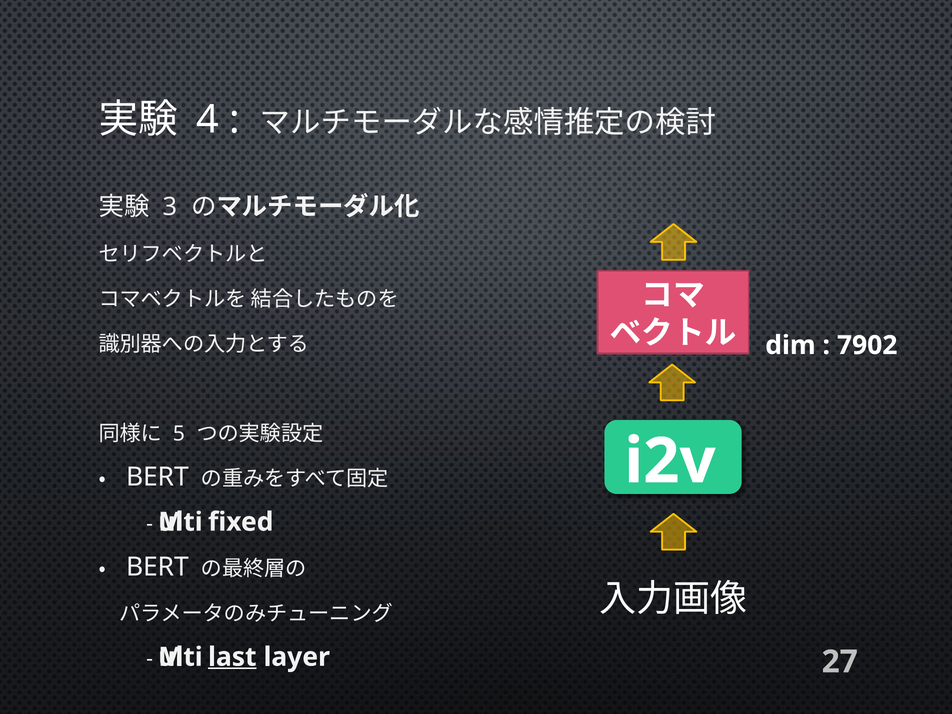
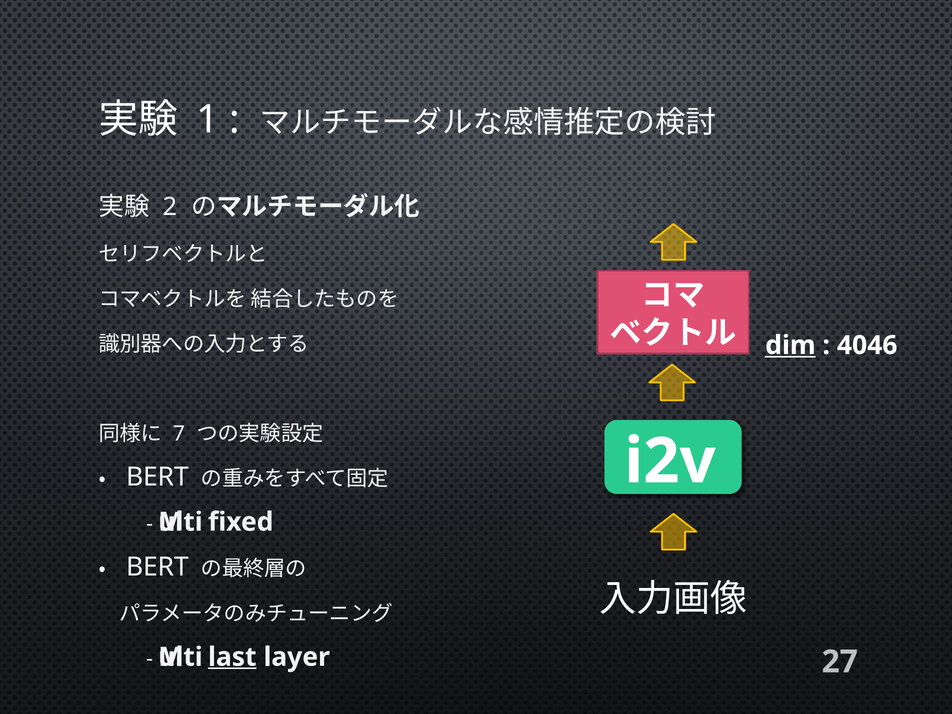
4: 4 -> 1 (208, 120)
3: 3 -> 2 (170, 207)
dim underline: none -> present (790, 345)
7902: 7902 -> 4046 (867, 345)
5: 5 -> 7 (179, 434)
